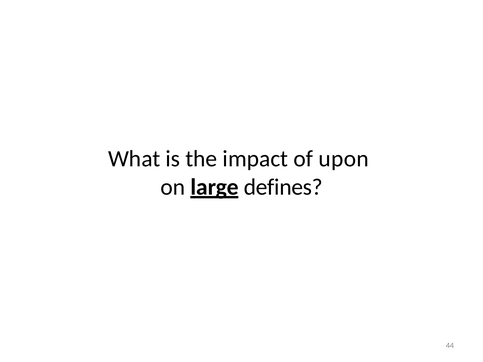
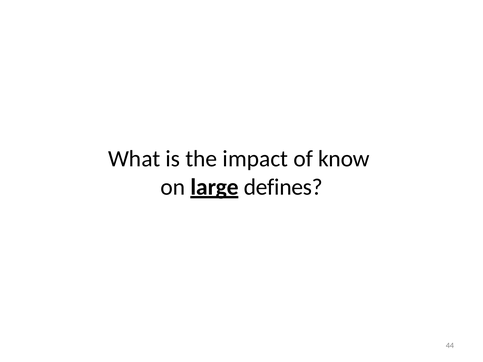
upon: upon -> know (344, 159)
